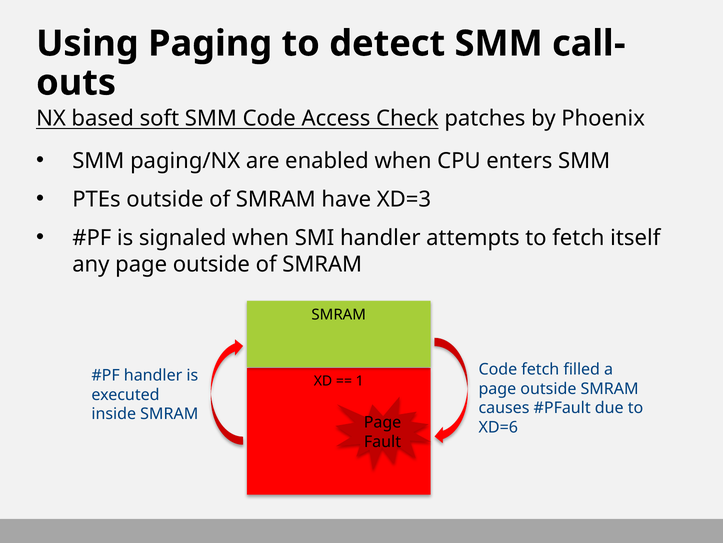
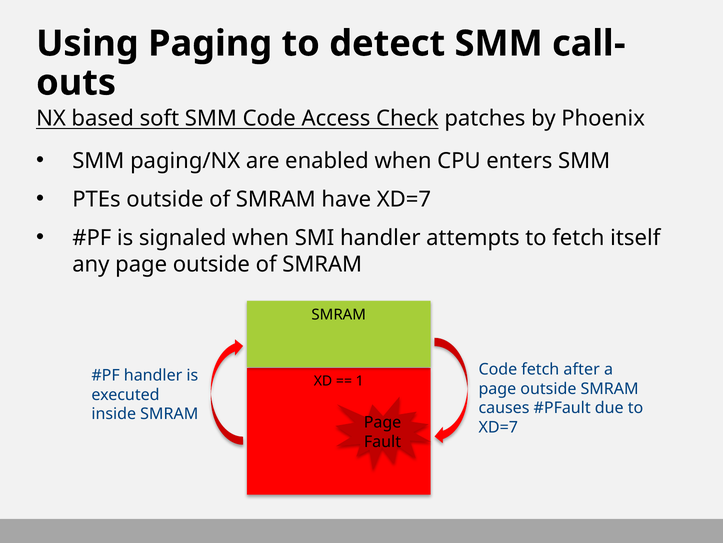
have XD=3: XD=3 -> XD=7 (404, 199)
filled: filled -> after (582, 369)
XD=6: XD=6 -> XD=7 (498, 427)
